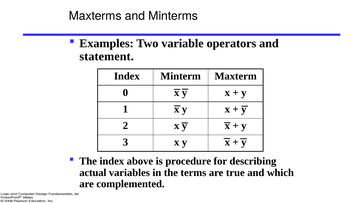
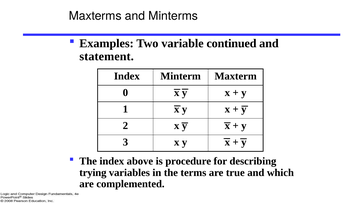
operators: operators -> continued (232, 44)
actual: actual -> trying (93, 173)
